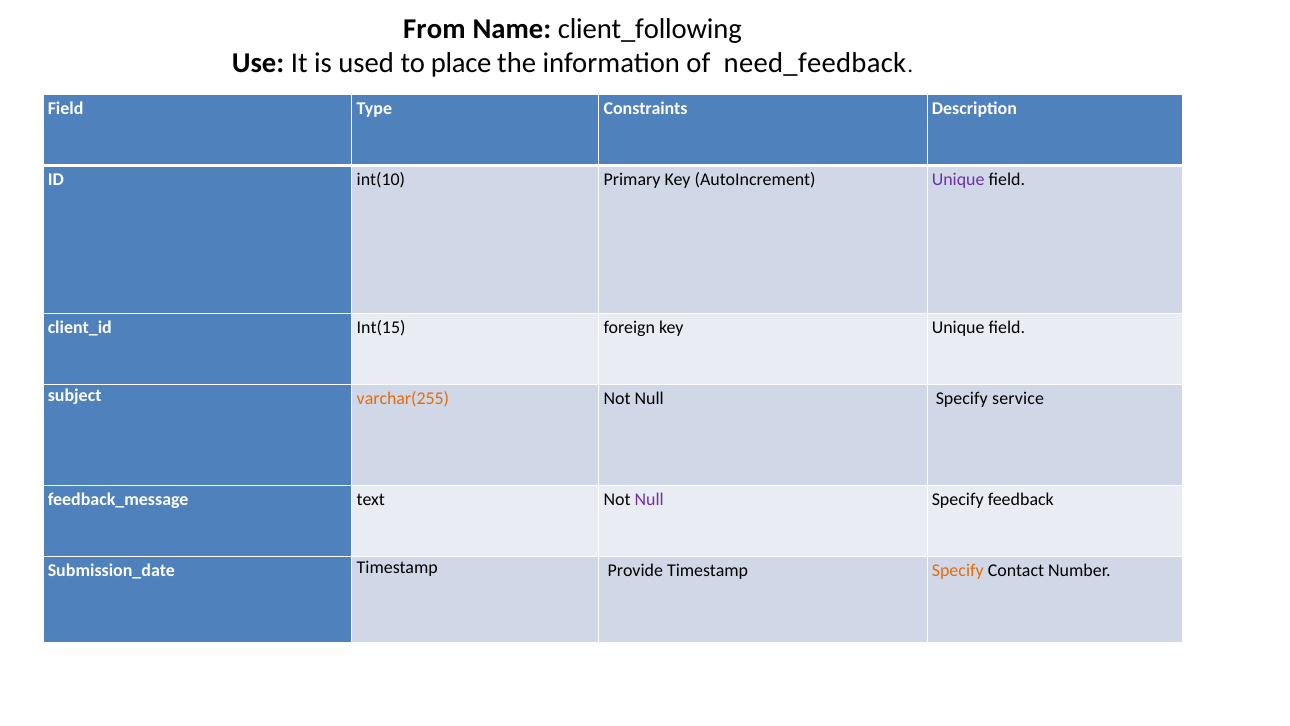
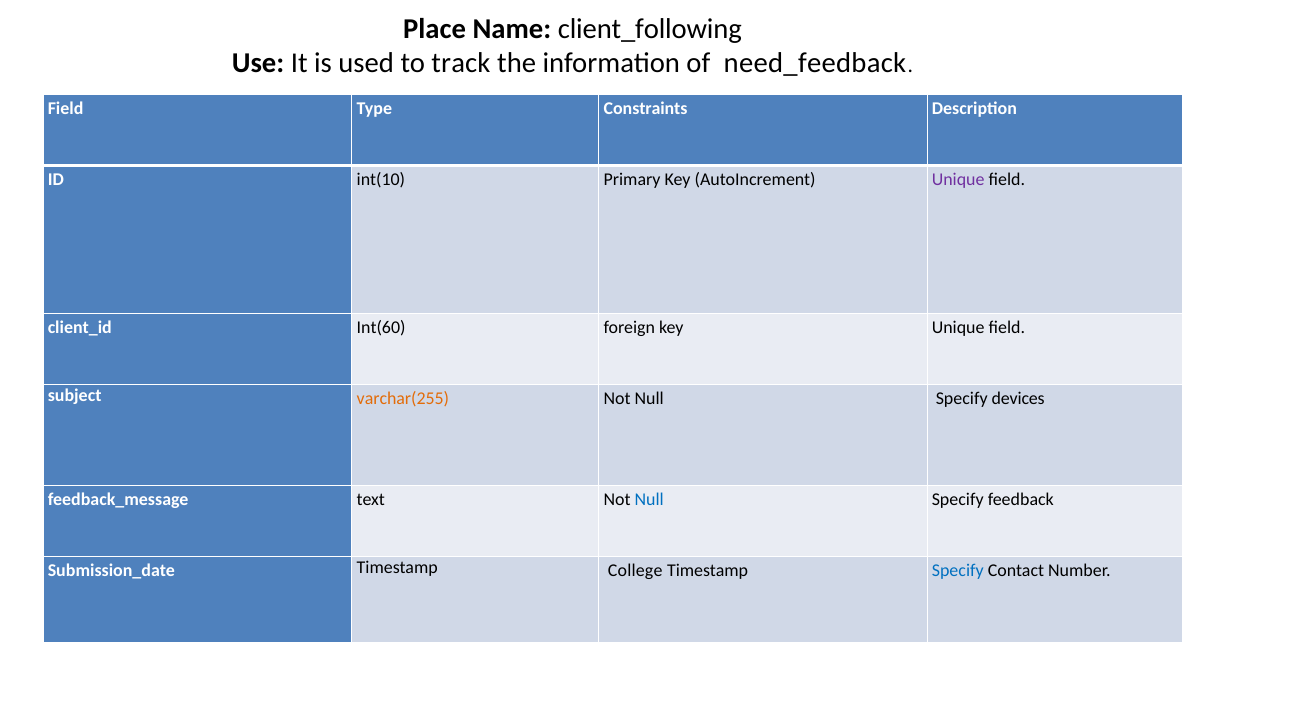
From: From -> Place (435, 29)
place: place -> track (461, 63)
Int(15: Int(15 -> Int(60 (381, 327)
service: service -> devices (1018, 399)
Null colour: purple -> blue (649, 499)
Provide: Provide -> College (635, 570)
Specify colour: orange -> blue (958, 570)
